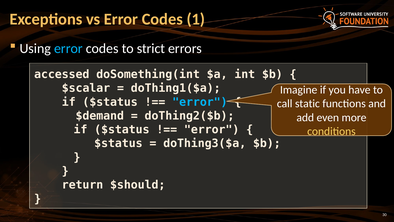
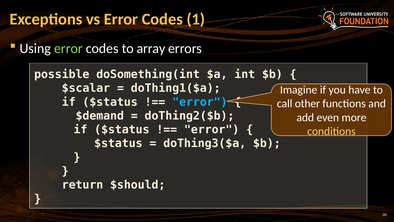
error colour: light blue -> light green (68, 49)
strict: strict -> array (151, 49)
accessed: accessed -> possible (62, 74)
static: static -> other (307, 104)
